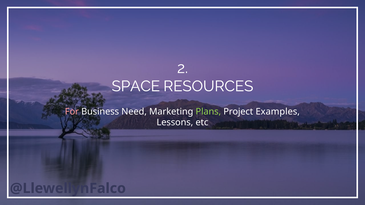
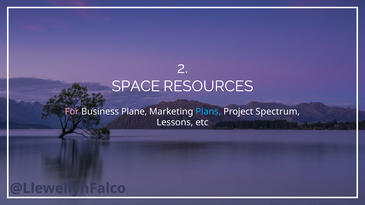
Need: Need -> Plane (134, 112)
Plans colour: light green -> light blue (208, 112)
Examples: Examples -> Spectrum (278, 112)
